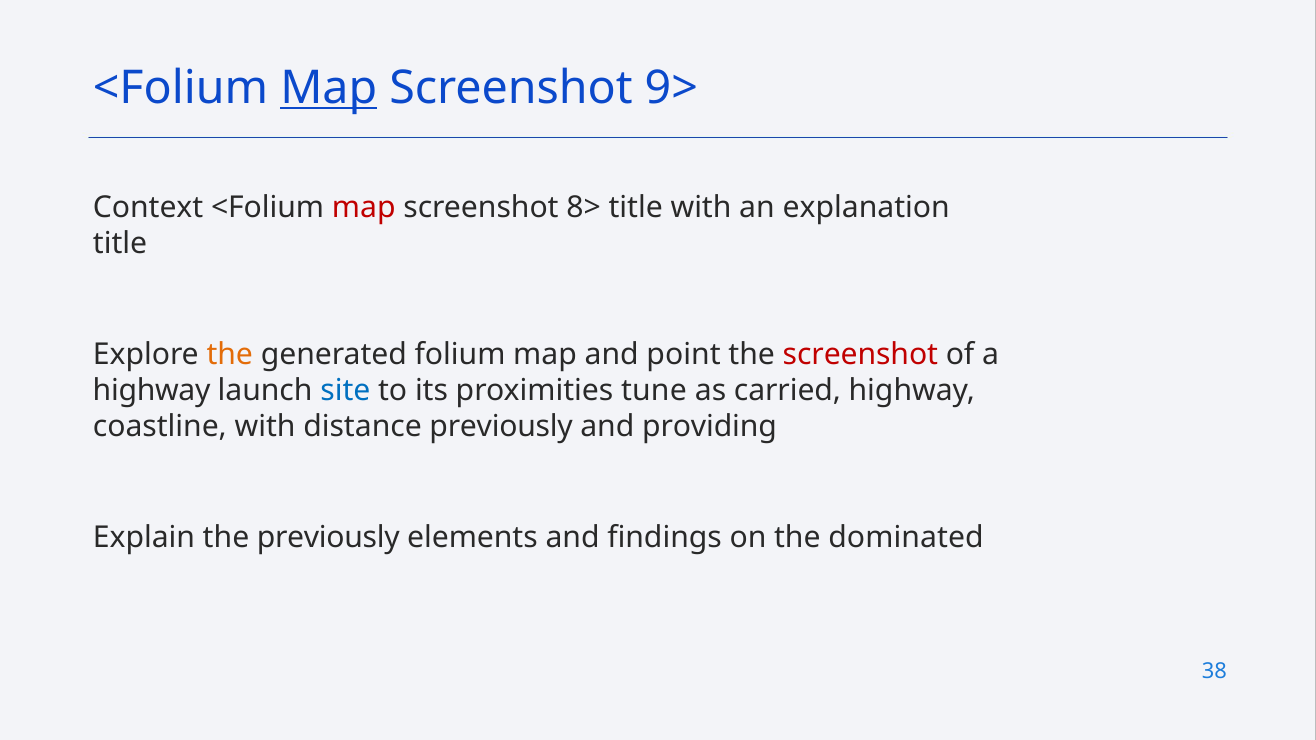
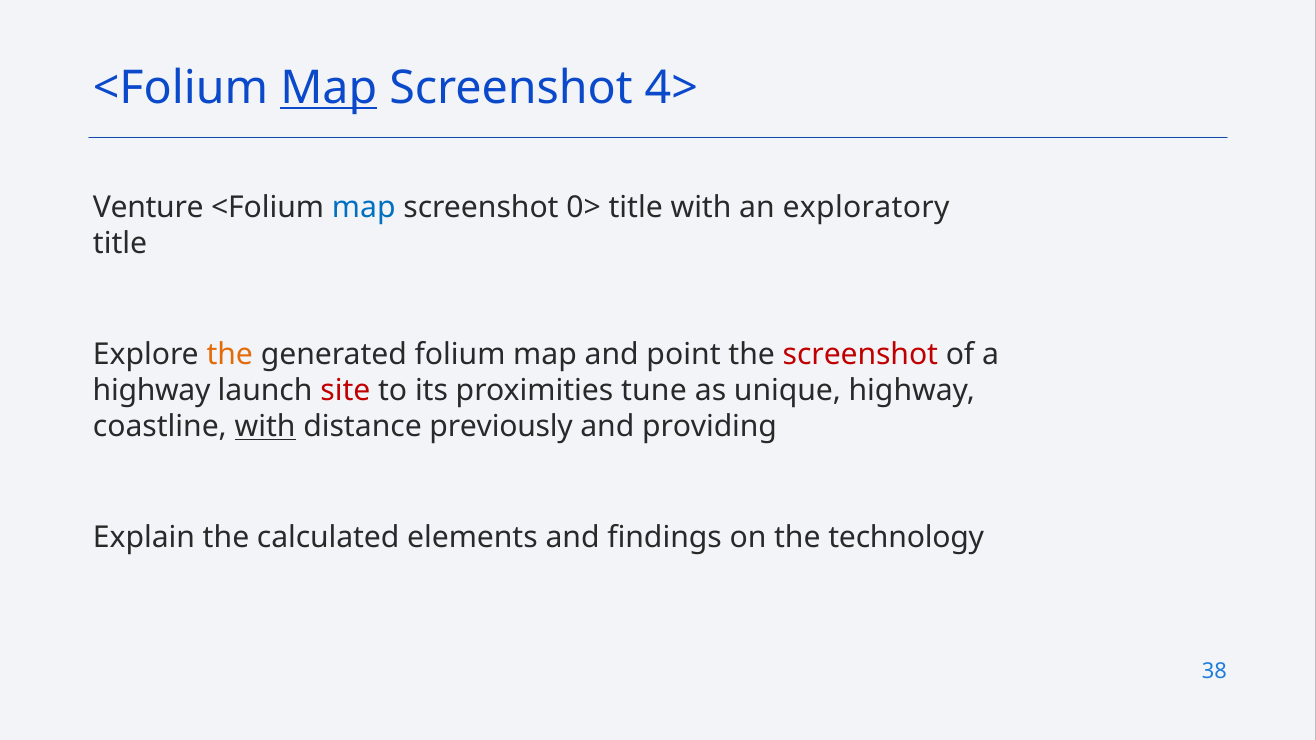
9>: 9> -> 4> (671, 88)
Context: Context -> Venture (148, 208)
map colour: red -> blue (364, 208)
8>: 8> -> 0> (584, 208)
explanation: explanation -> exploratory (866, 208)
site colour: blue -> red (345, 391)
carried: carried -> unique (787, 391)
with underline: none -> present (265, 427)
the previously: previously -> calculated (328, 537)
dominated: dominated -> technology (906, 537)
